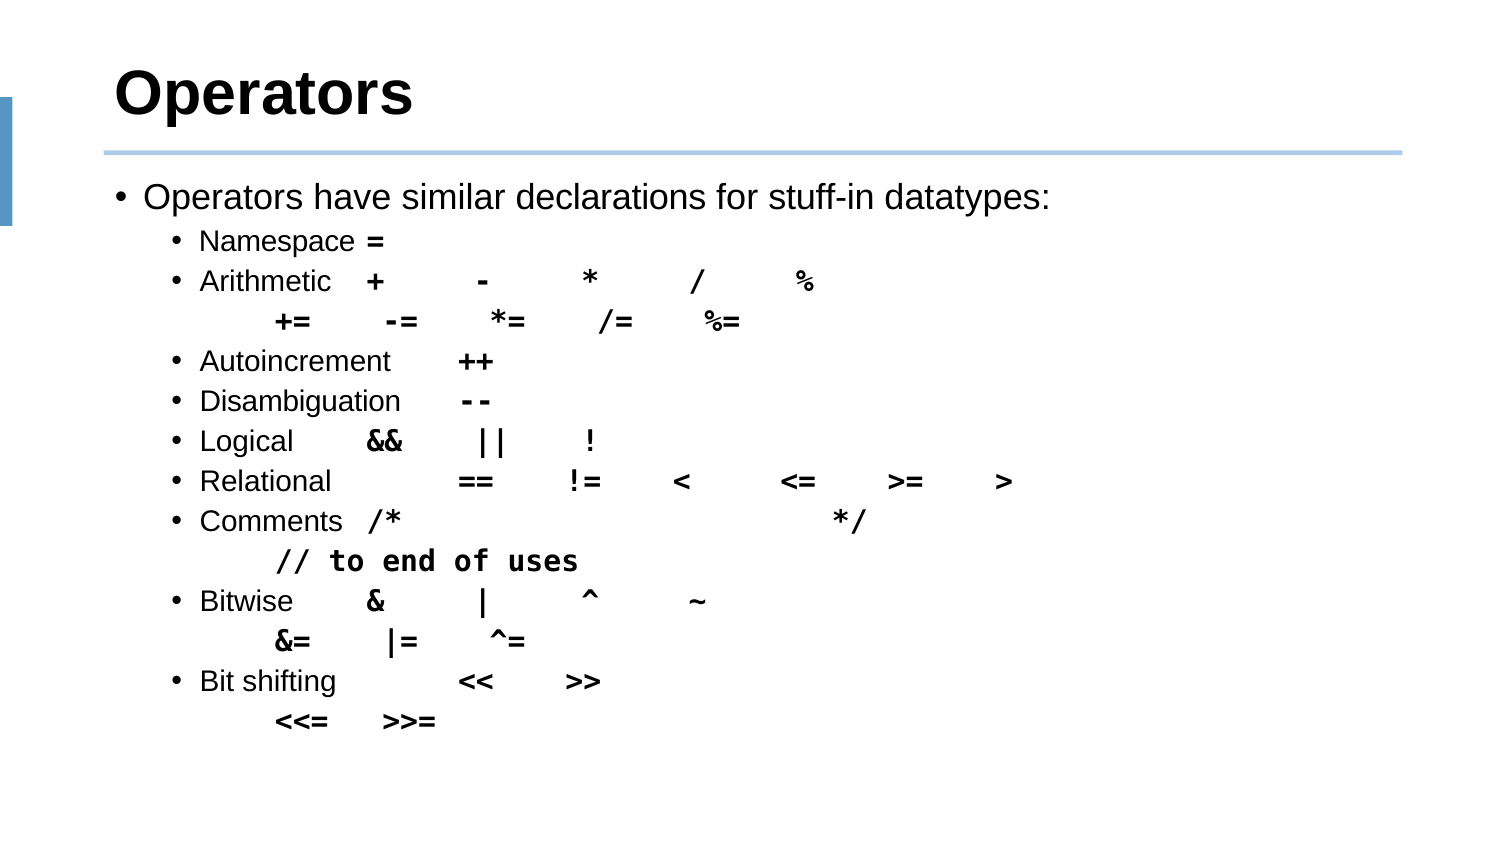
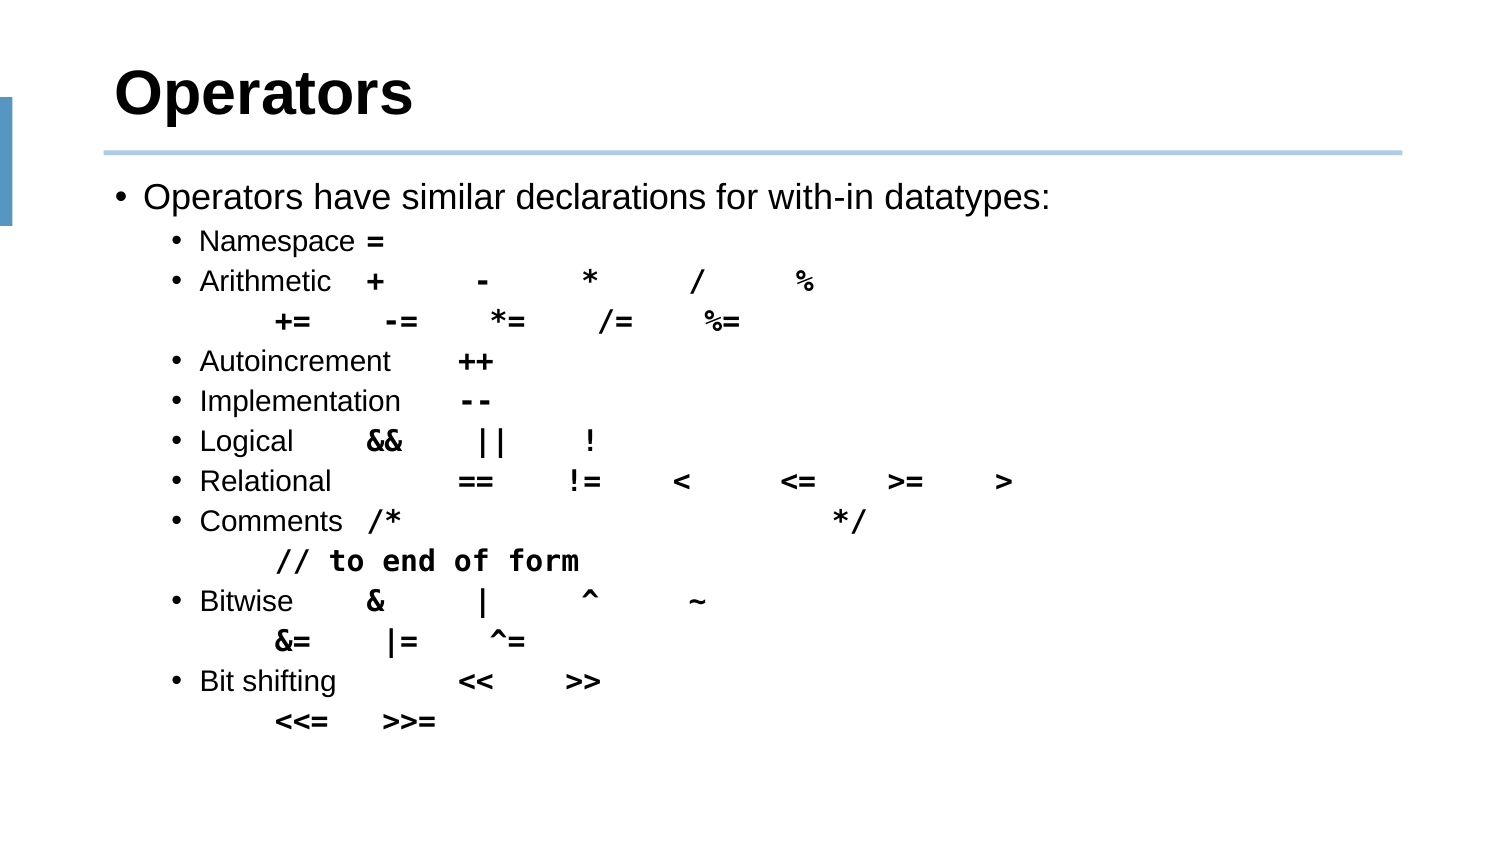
stuff-in: stuff-in -> with-in (821, 198)
Disambiguation: Disambiguation -> Implementation (300, 401)
uses: uses -> form (543, 561)
